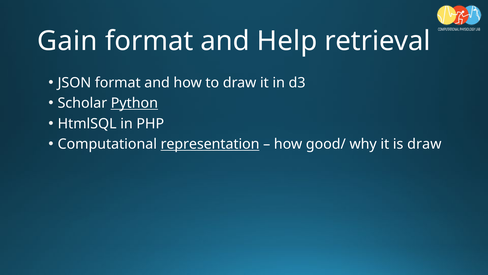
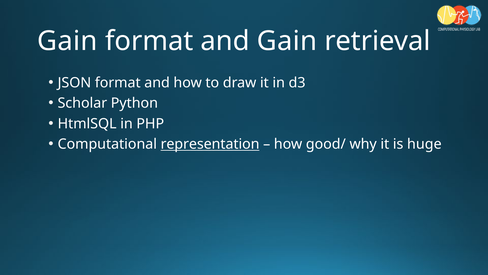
and Help: Help -> Gain (287, 41)
Python underline: present -> none (134, 103)
is draw: draw -> huge (424, 144)
